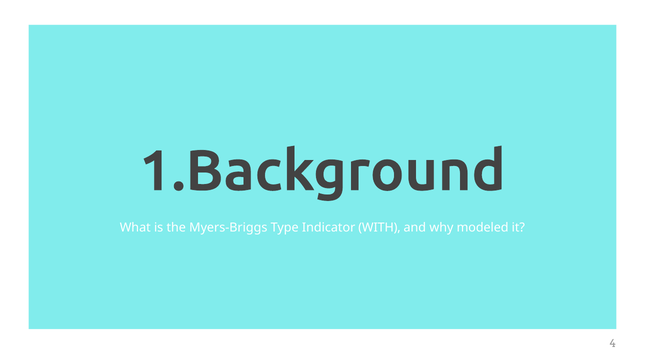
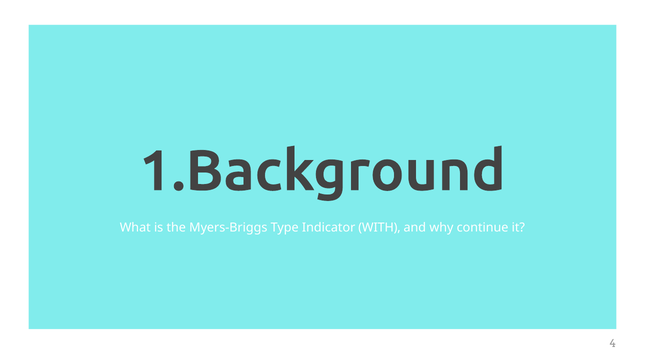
modeled: modeled -> continue (483, 228)
